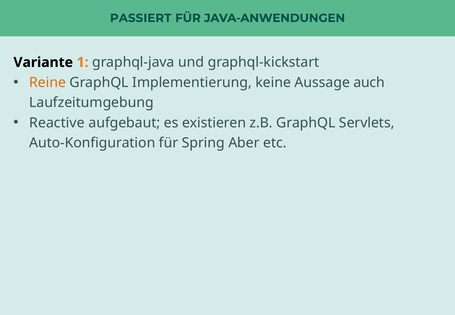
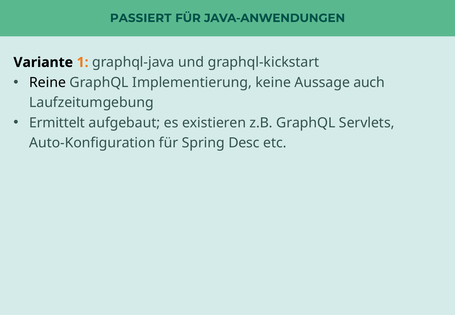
Reine colour: orange -> black (48, 83)
Reactive: Reactive -> Ermittelt (57, 123)
Aber: Aber -> Desc (244, 143)
